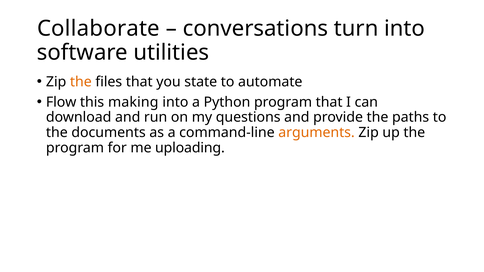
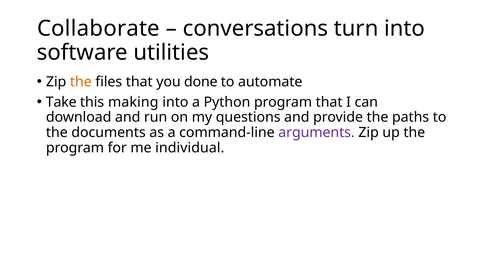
state: state -> done (201, 82)
Flow: Flow -> Take (61, 102)
arguments colour: orange -> purple (317, 133)
uploading: uploading -> individual (190, 148)
